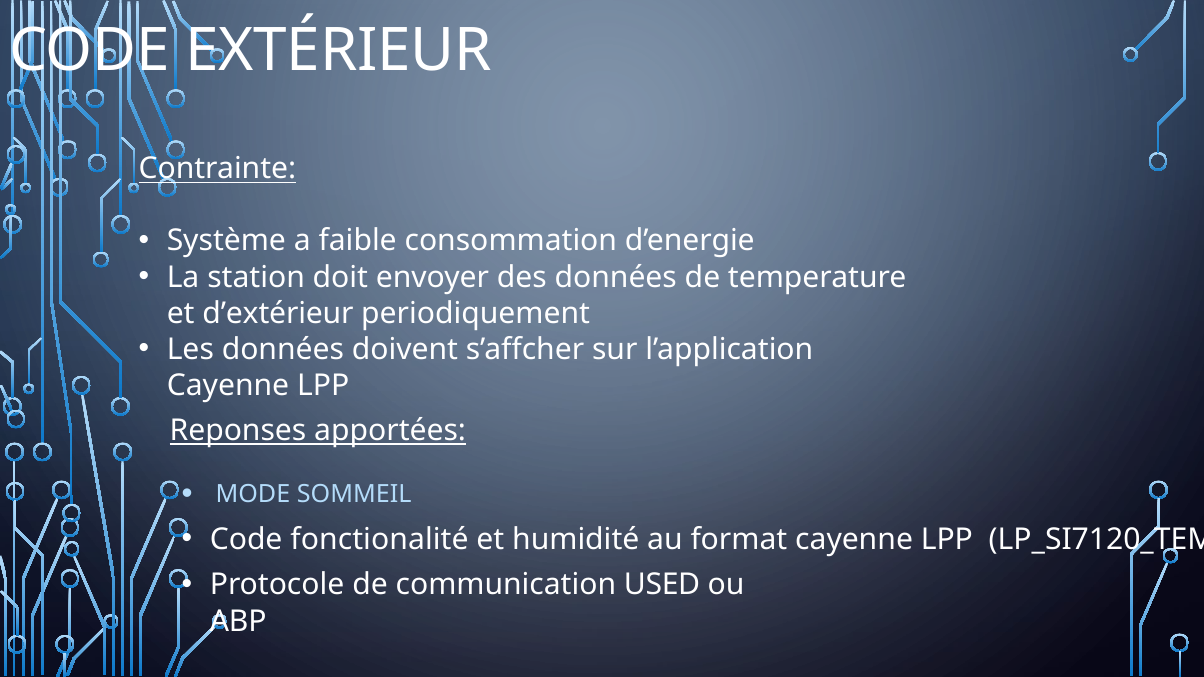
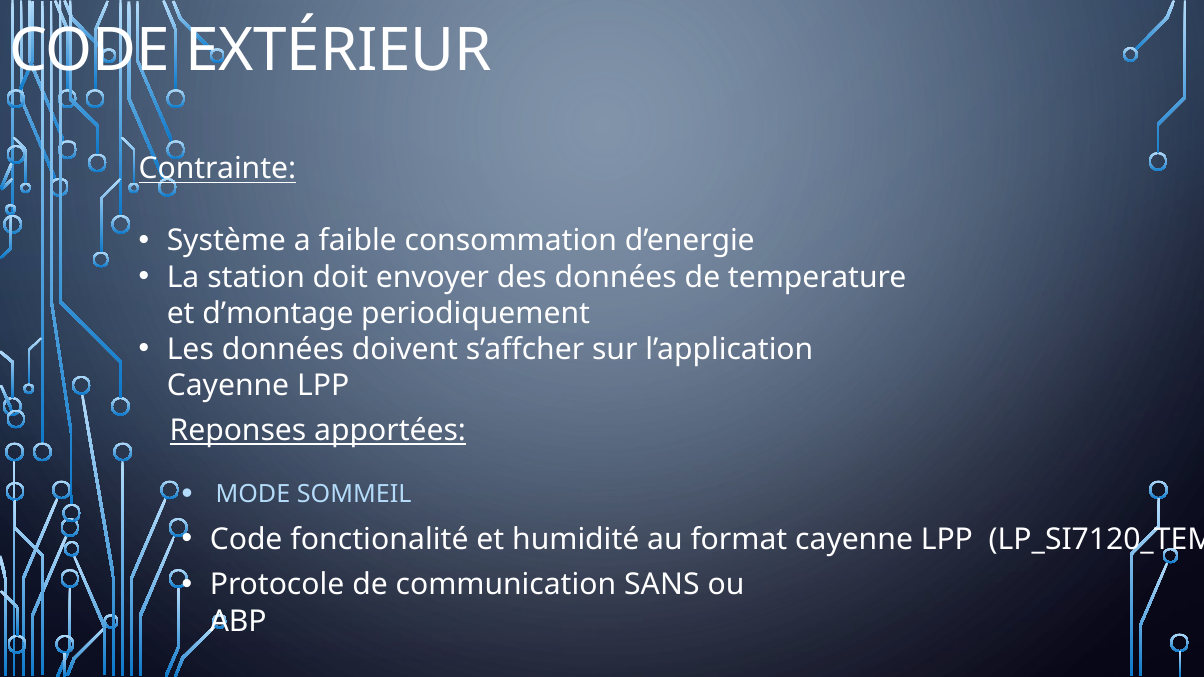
d’extérieur: d’extérieur -> d’montage (278, 313)
USED: USED -> SANS (662, 585)
